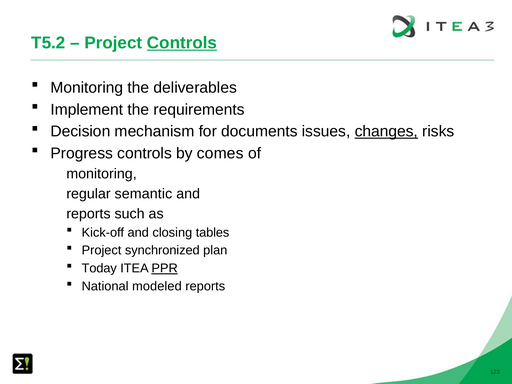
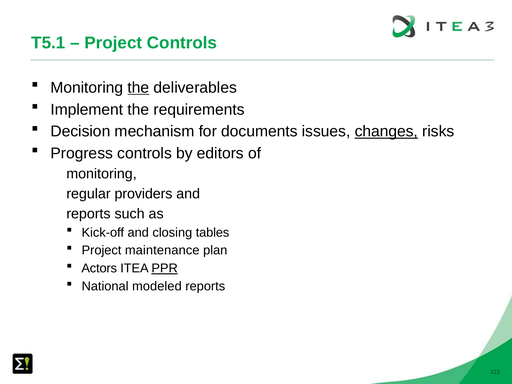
T5.2: T5.2 -> T5.1 (48, 43)
Controls underline: present -> none (182, 43)
the underline: none -> present (138, 88)
comes: comes -> editors (220, 153)
semantic: semantic -> providers (143, 194)
synchronized: synchronized -> maintenance (162, 250)
Today: Today -> Actors (99, 268)
